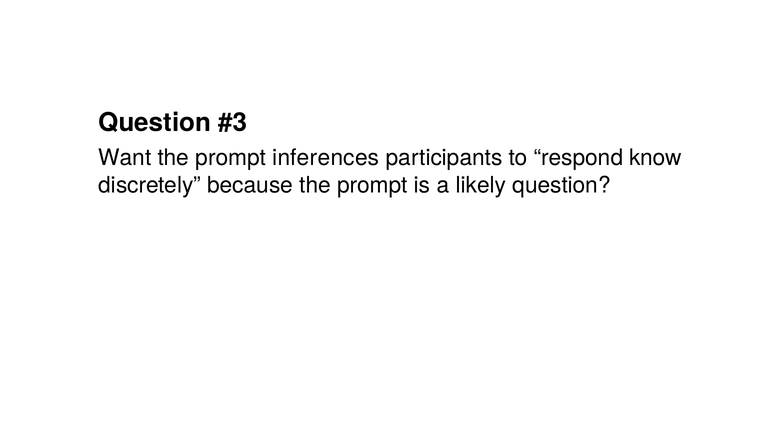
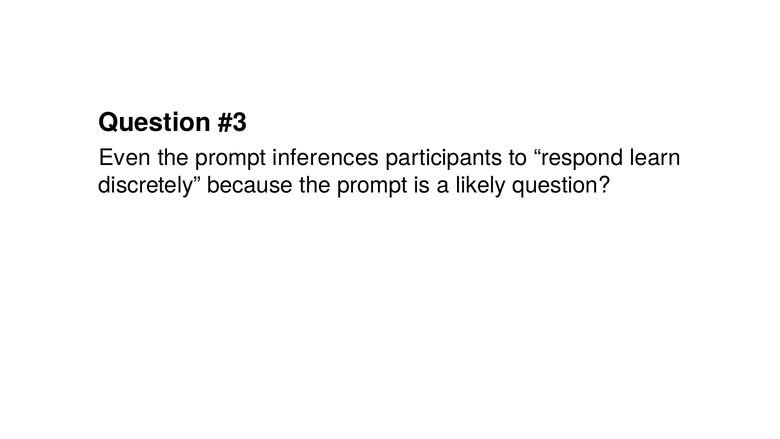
Want: Want -> Even (125, 158)
know: know -> learn (655, 158)
